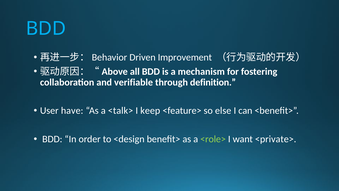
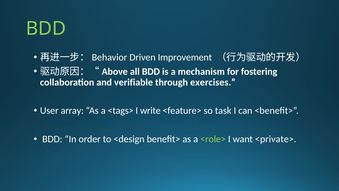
BDD colour: light blue -> light green (46, 28)
definition: definition -> exercises (213, 82)
have: have -> array (72, 111)
<talk>: <talk> -> <tags> (121, 111)
keep: keep -> write (150, 111)
else: else -> task (223, 111)
